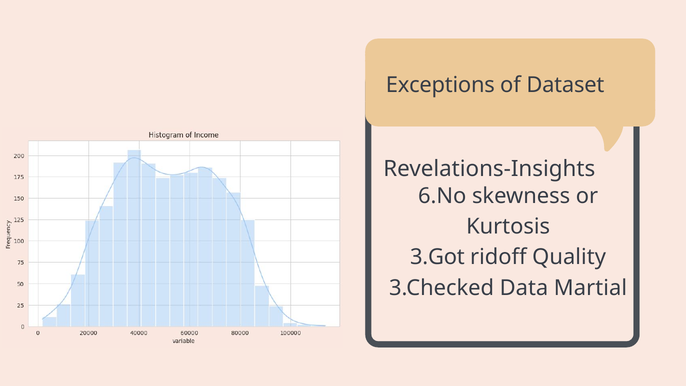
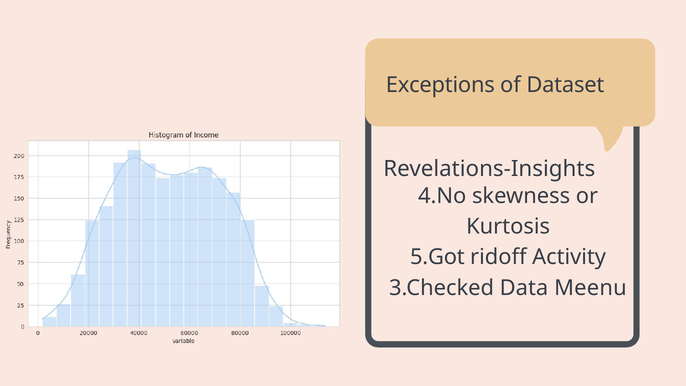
6.No: 6.No -> 4.No (442, 196)
3.Got: 3.Got -> 5.Got (437, 257)
Quality: Quality -> Activity (569, 257)
Martial: Martial -> Meenu (590, 288)
